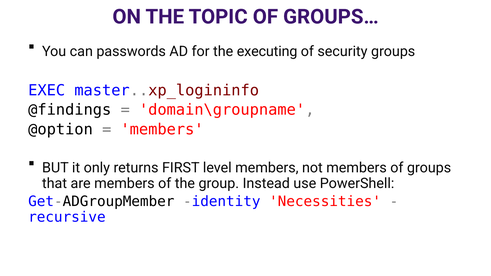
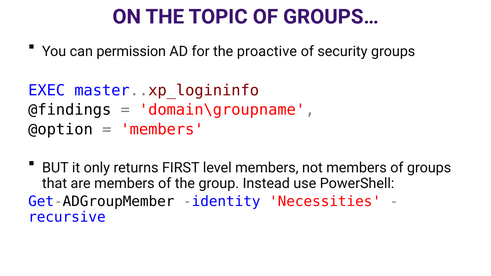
passwords: passwords -> permission (131, 51)
executing: executing -> proactive (267, 51)
